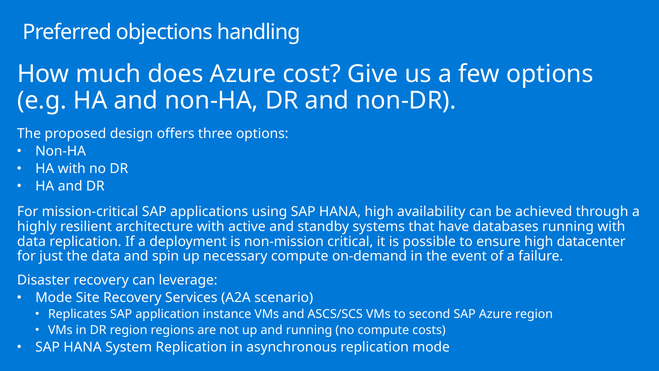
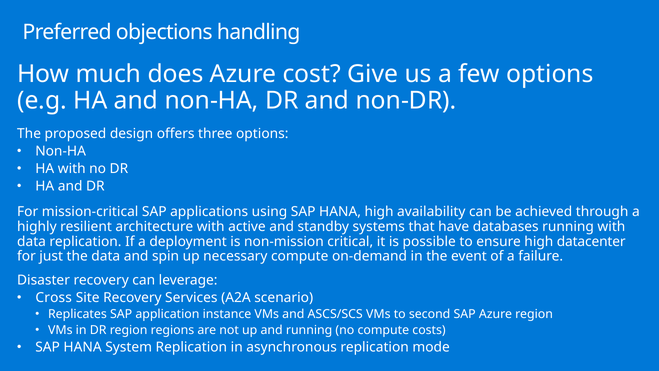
Mode: Mode -> Cross (54, 297)
